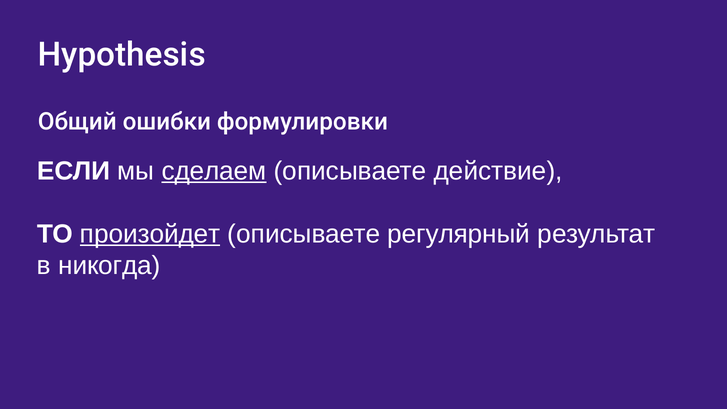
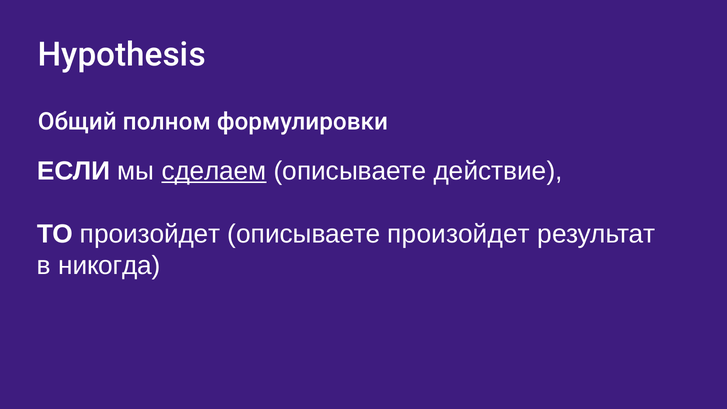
ошибки: ошибки -> полном (167, 122)
произойдет underline: present -> none (150, 234)
описываете регулярный: регулярный -> произойдет (459, 234)
